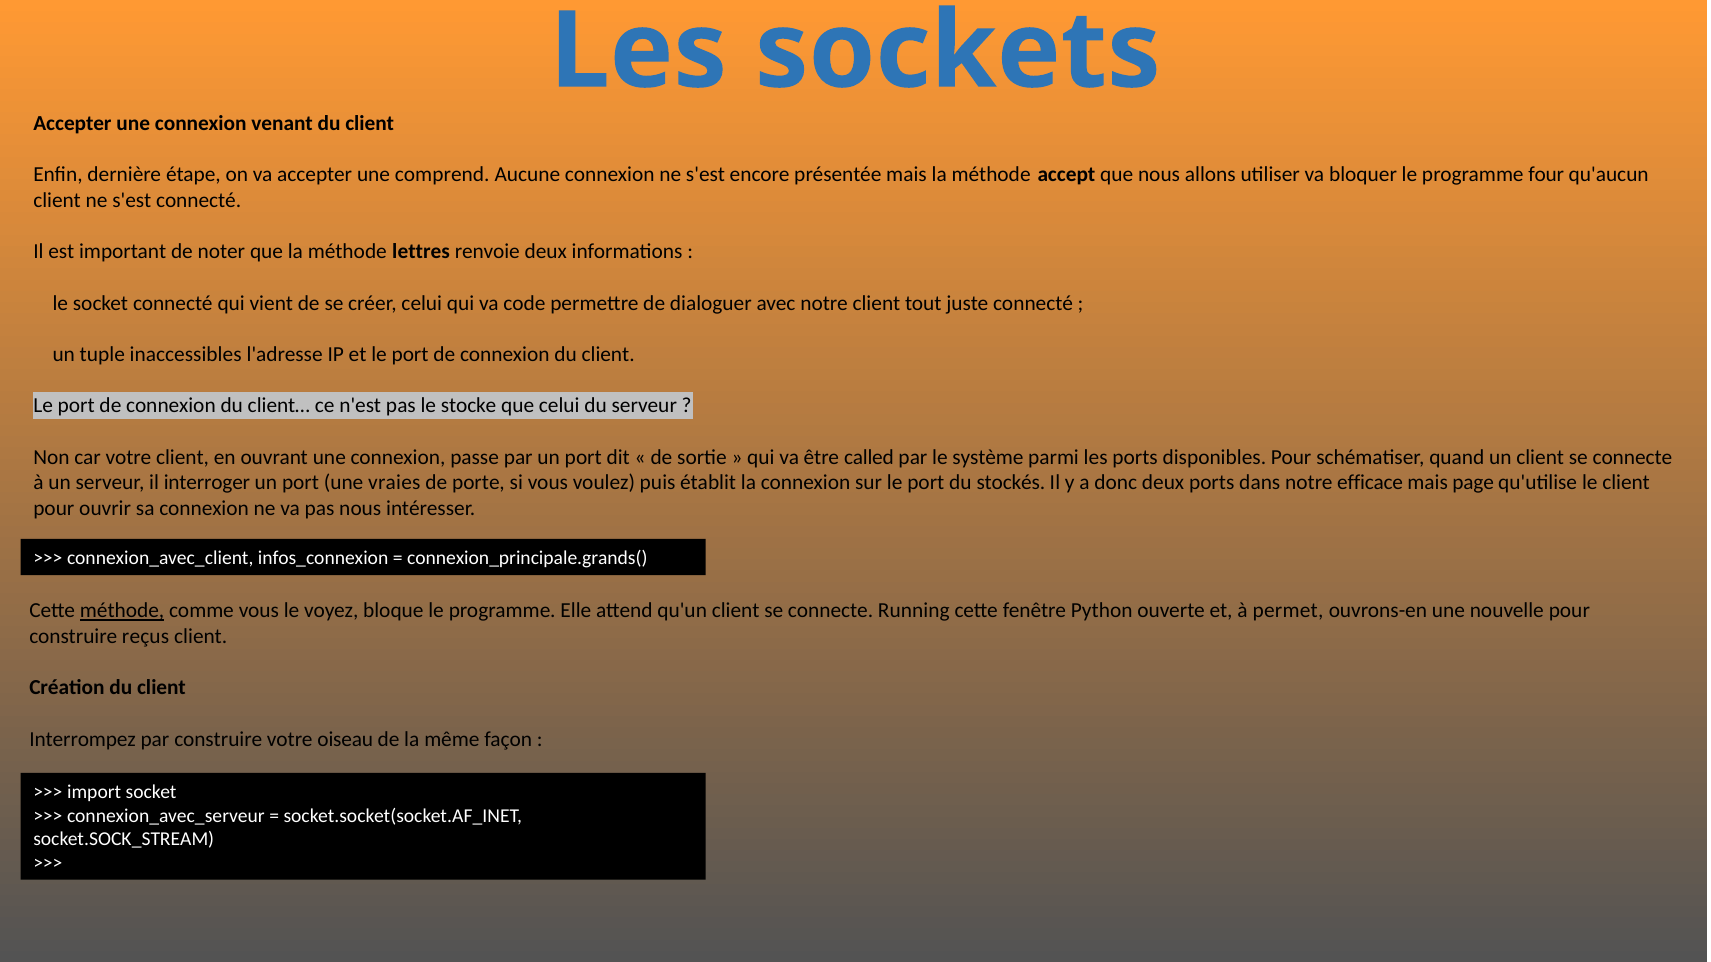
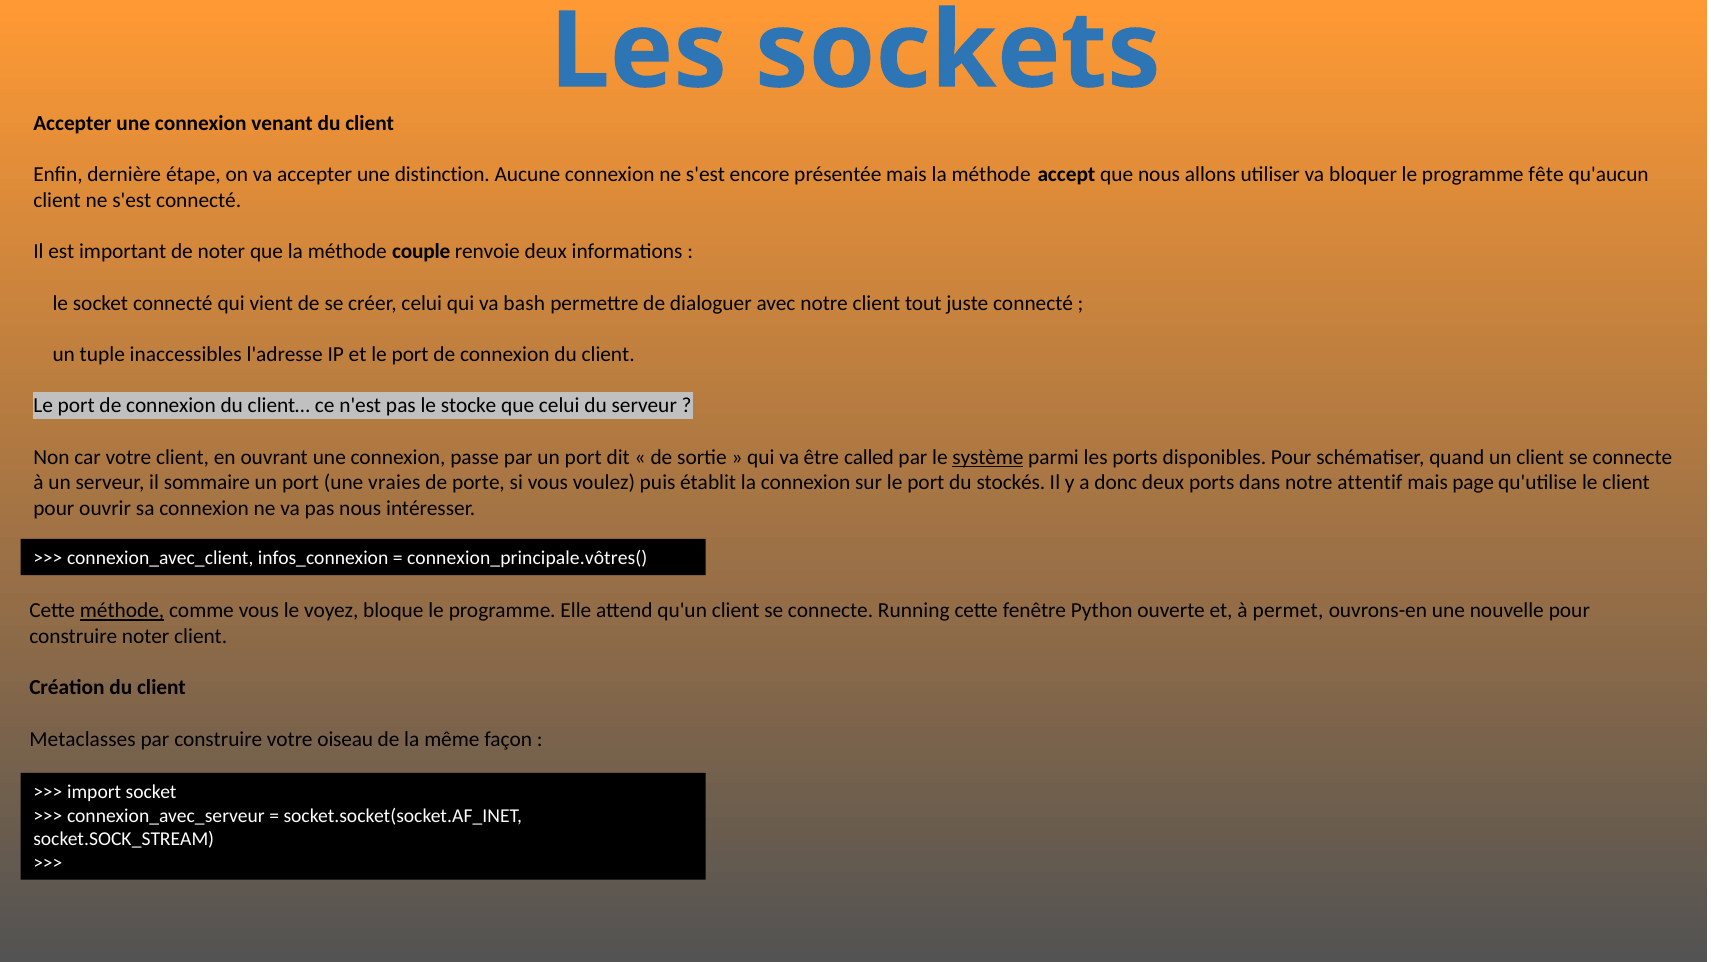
comprend: comprend -> distinction (442, 175)
four: four -> fête (1546, 175)
lettres: lettres -> couple (421, 252)
code: code -> bash (524, 303)
système underline: none -> present (988, 457)
interroger: interroger -> sommaire (207, 483)
efficace: efficace -> attentif (1370, 483)
connexion_principale.grands(: connexion_principale.grands( -> connexion_principale.vôtres( (527, 559)
construire reçus: reçus -> noter (146, 637)
Interrompez: Interrompez -> Metaclasses (83, 739)
